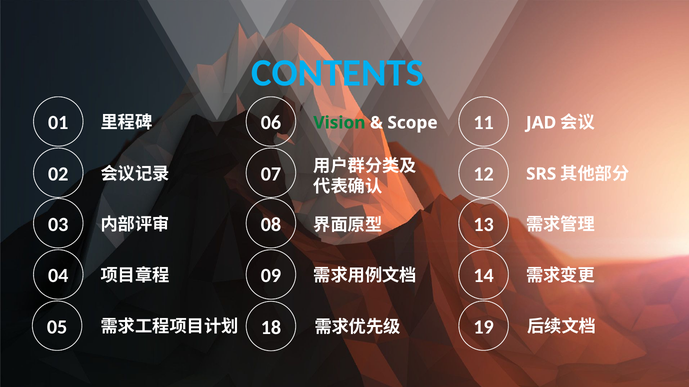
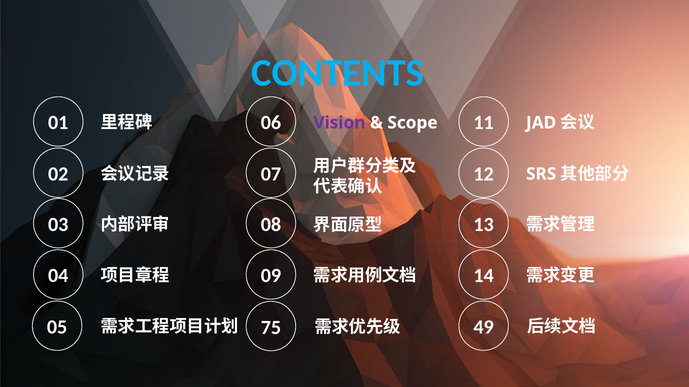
Vision colour: green -> purple (339, 123)
18: 18 -> 75 (271, 328)
19: 19 -> 49 (484, 328)
